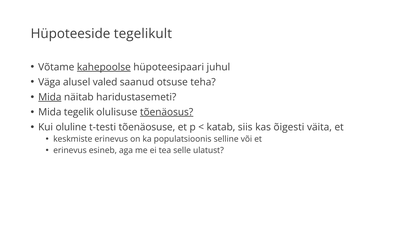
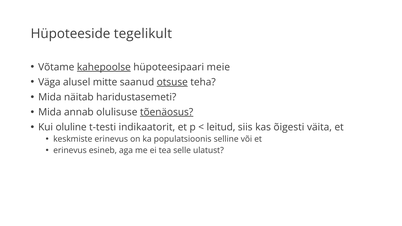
juhul: juhul -> meie (218, 67)
valed: valed -> mitte (105, 82)
otsuse underline: none -> present (172, 82)
Mida underline: present -> none (50, 97)
tegelik: tegelik -> annab (79, 112)
tõenäosuse: tõenäosuse -> indikaatorit (147, 127)
katab: katab -> leitud (221, 127)
